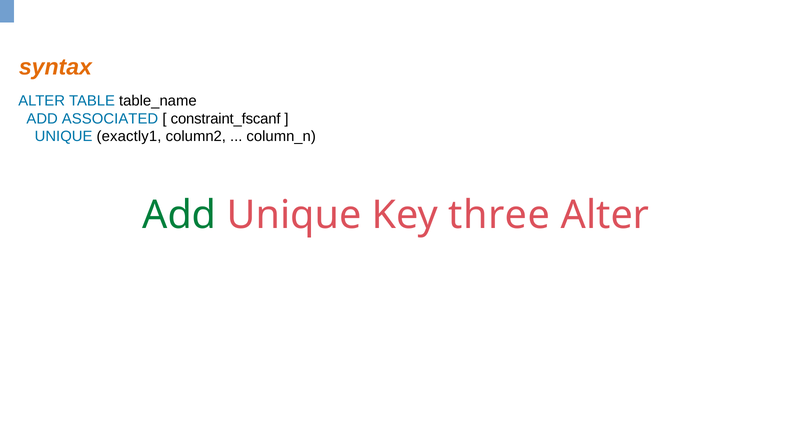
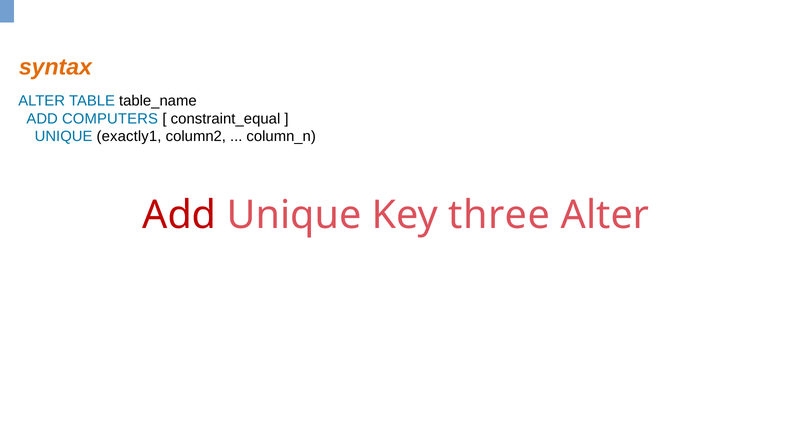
ASSOCIATED: ASSOCIATED -> COMPUTERS (110, 119)
constraint_fscanf: constraint_fscanf -> constraint_equal (226, 119)
Add colour: green -> red (179, 215)
